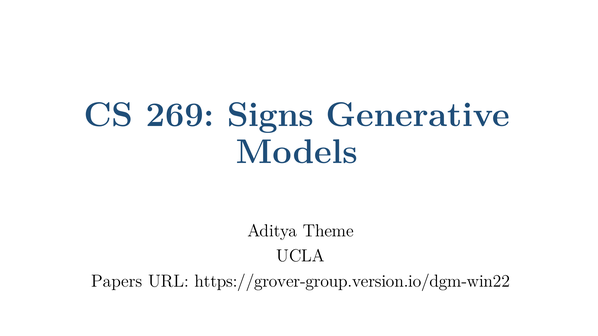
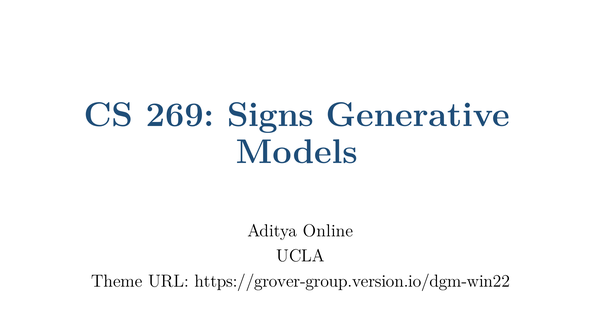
Theme: Theme -> Online (328, 231)
Papers: Papers -> Theme (117, 281)
